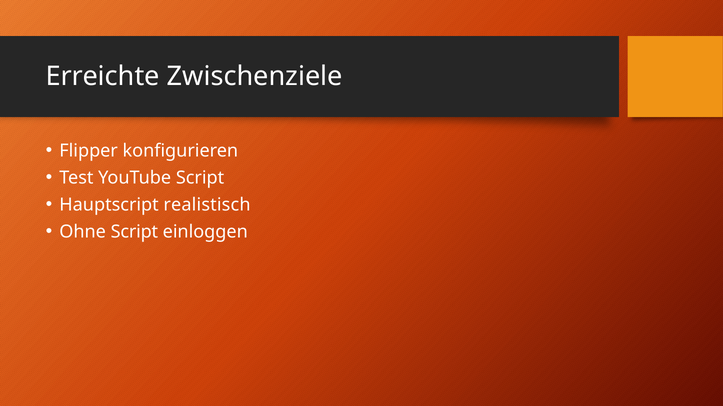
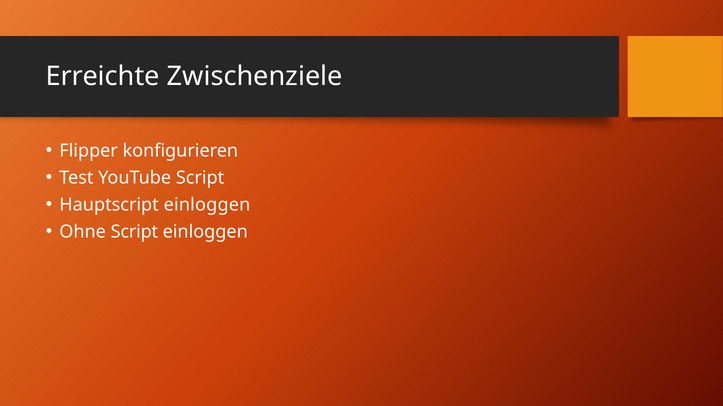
Hauptscript realistisch: realistisch -> einloggen (207, 205)
